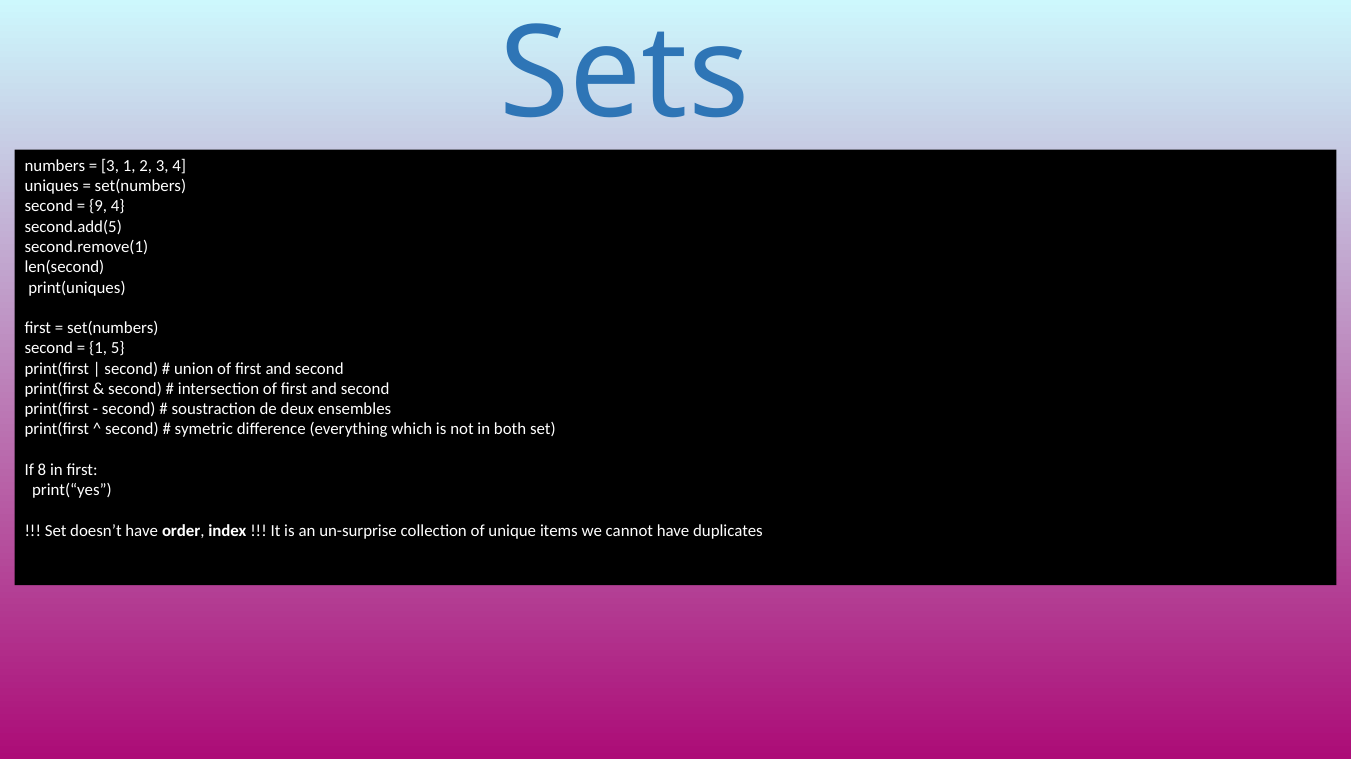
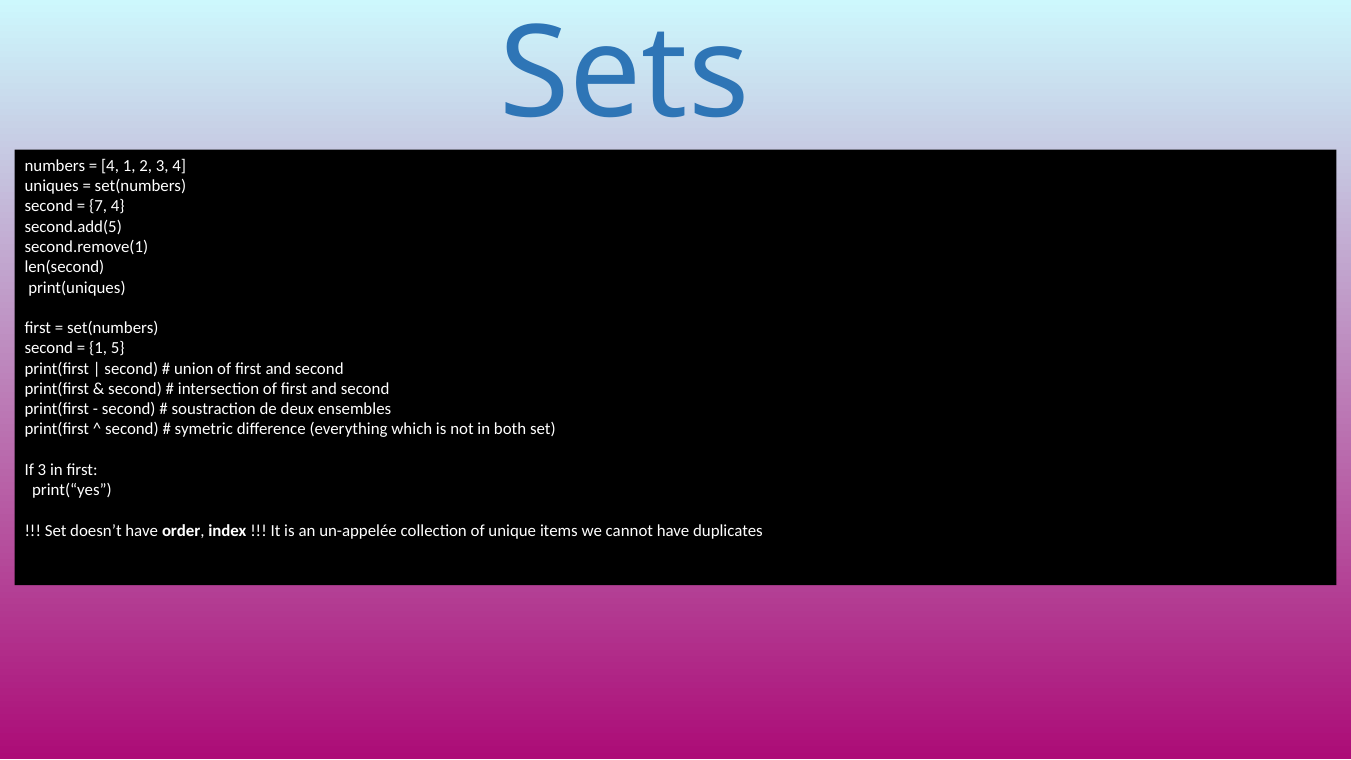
3: 3 -> 4 (110, 166)
9: 9 -> 7 (98, 206)
If 8: 8 -> 3 (42, 470)
un-surprise: un-surprise -> un-appelée (358, 531)
